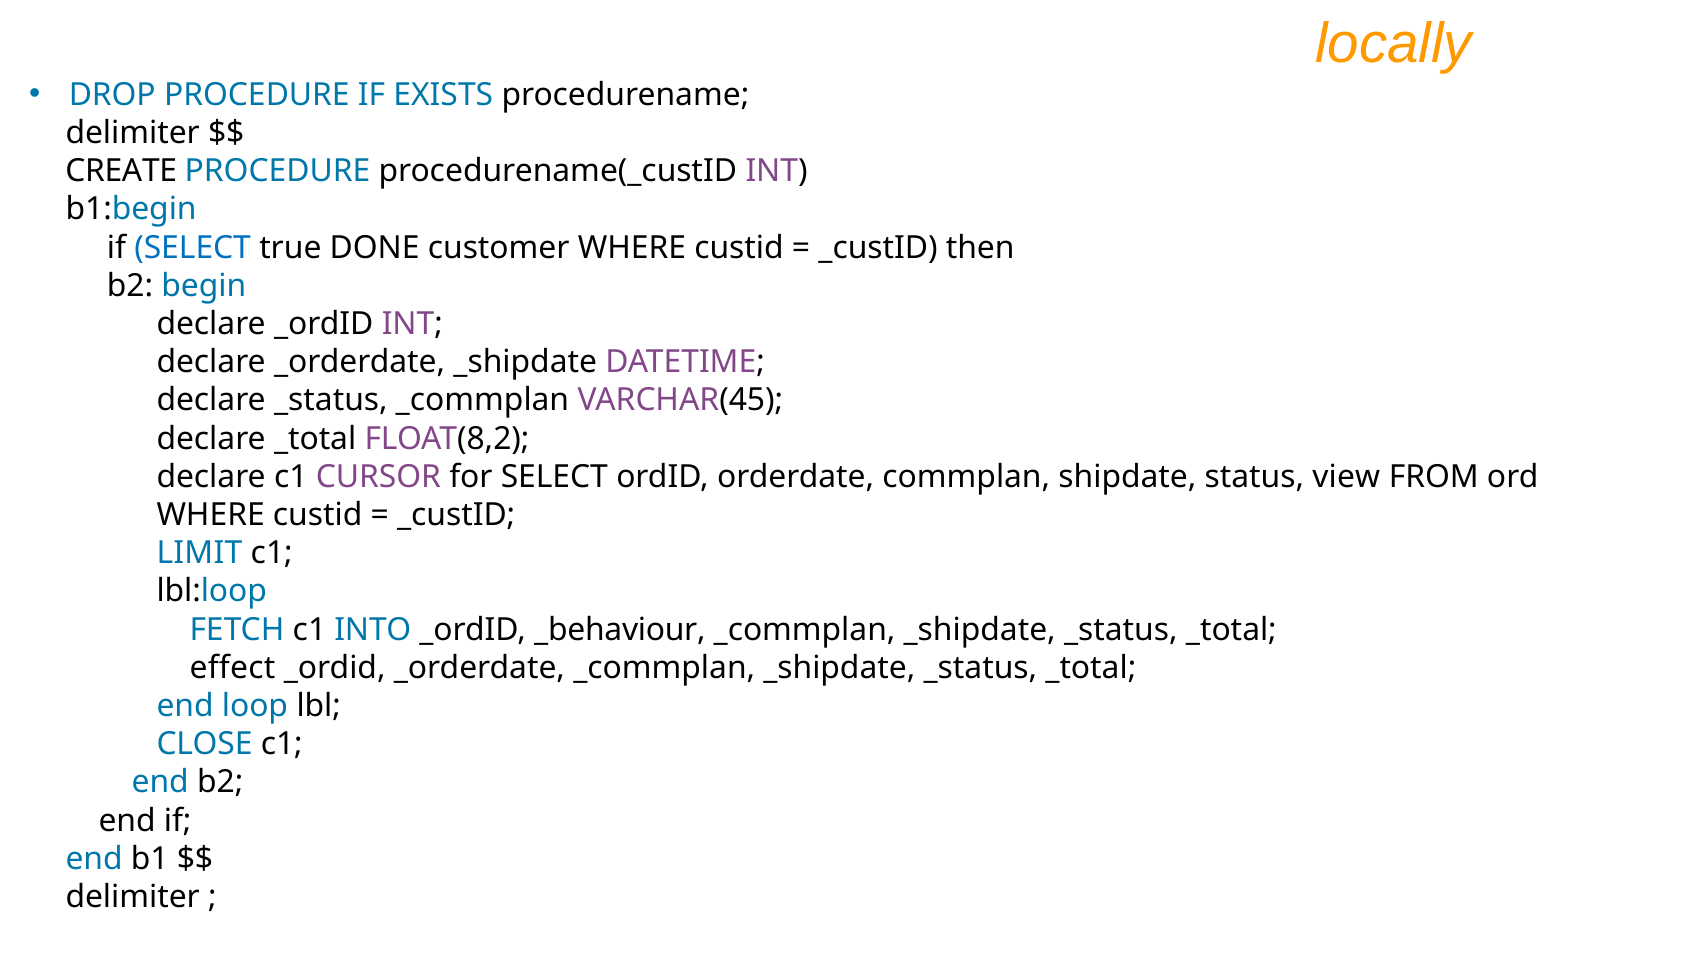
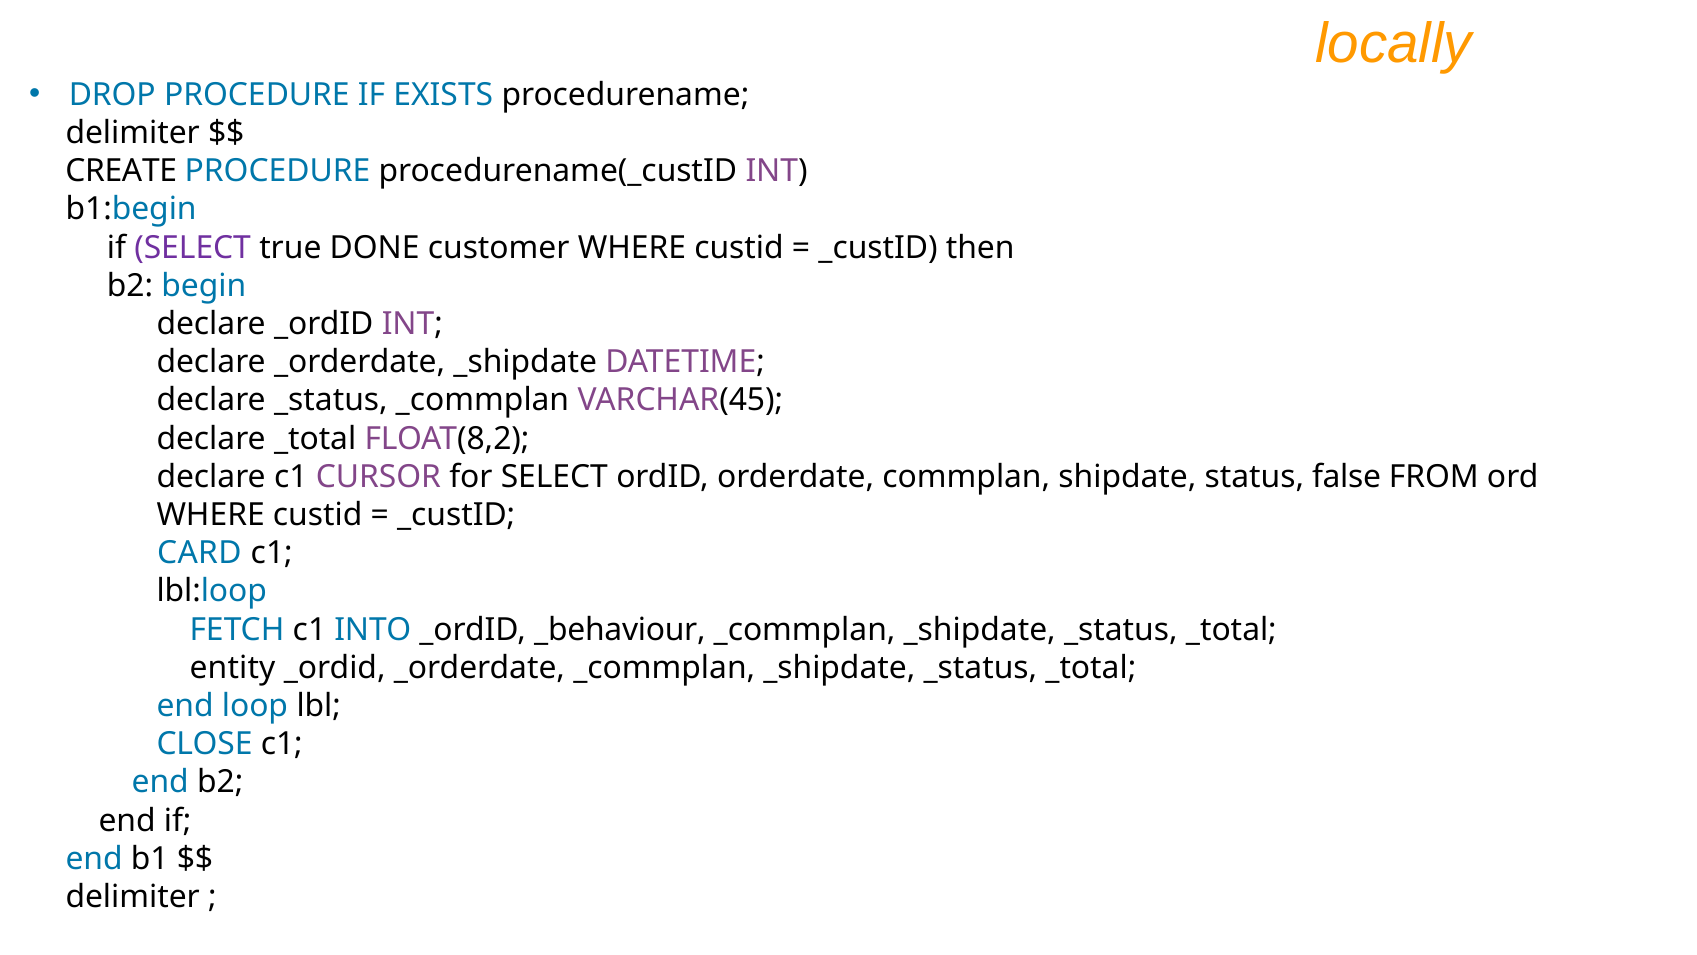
SELECT colour: blue -> purple (193, 248)
view: view -> false (1347, 477)
LIMIT: LIMIT -> CARD (199, 553)
effect: effect -> entity (233, 668)
